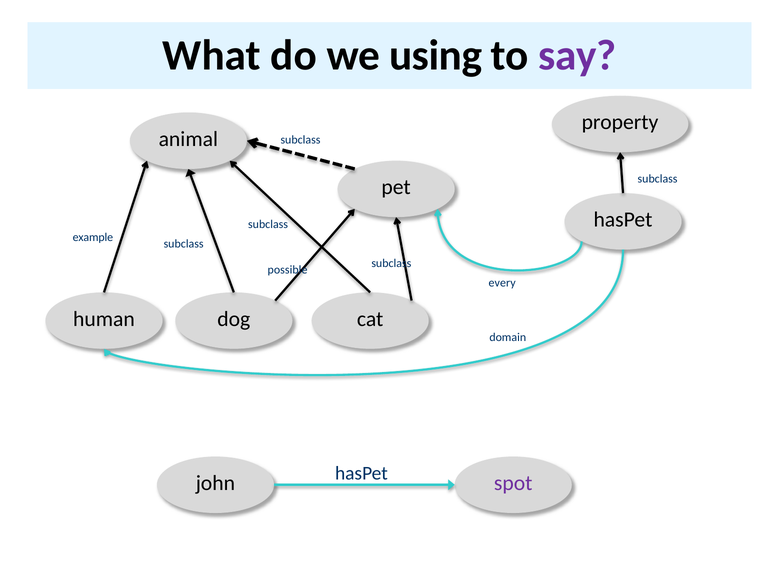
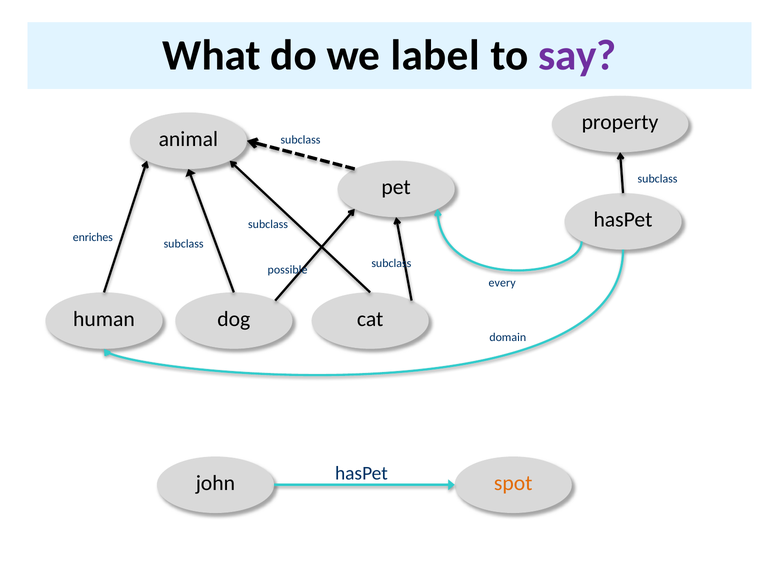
using: using -> label (435, 55)
example: example -> enriches (93, 237)
spot colour: purple -> orange (513, 483)
